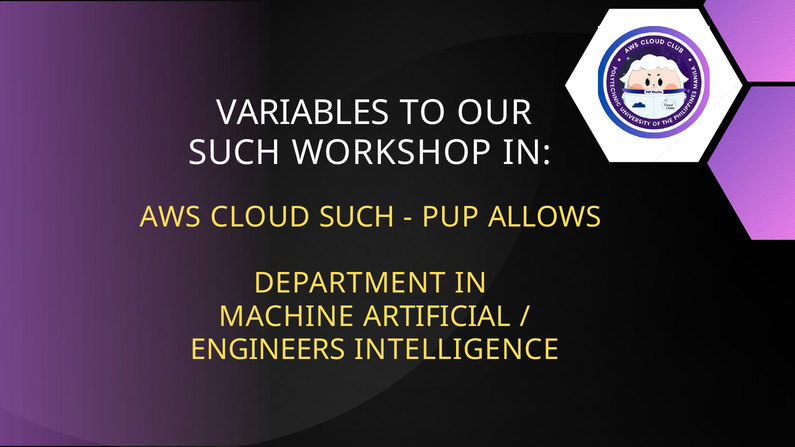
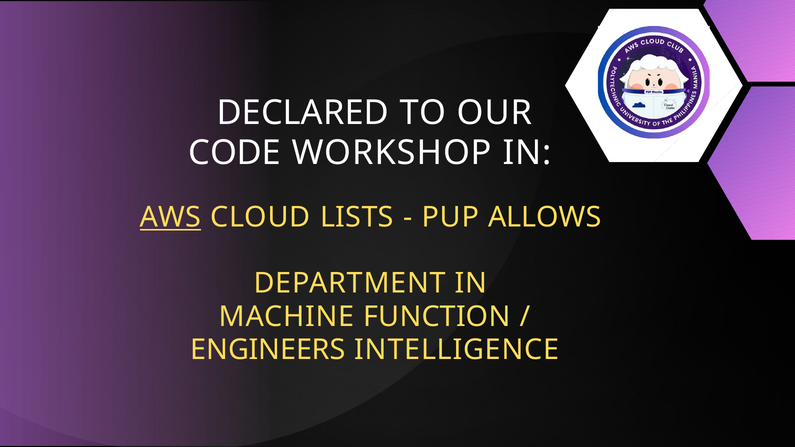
VARIABLES: VARIABLES -> DECLARED (303, 113)
SUCH: SUCH -> CODE (235, 153)
AWS underline: none -> present (171, 217)
CLOUD SUCH: SUCH -> LISTS (357, 217)
ARTIFICIAL: ARTIFICIAL -> FUNCTION (437, 317)
